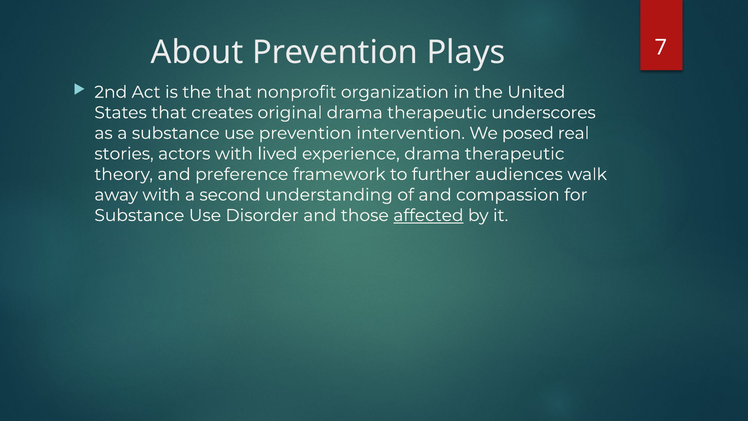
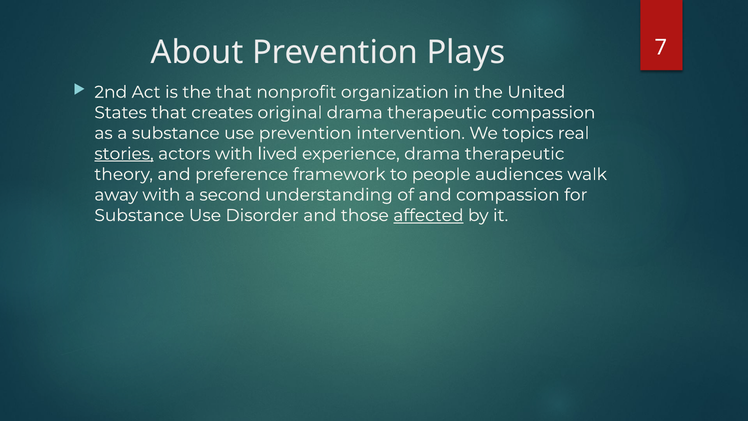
therapeutic underscores: underscores -> compassion (543, 113)
posed: posed -> topics (528, 133)
stories underline: none -> present (124, 154)
further: further -> people (441, 174)
